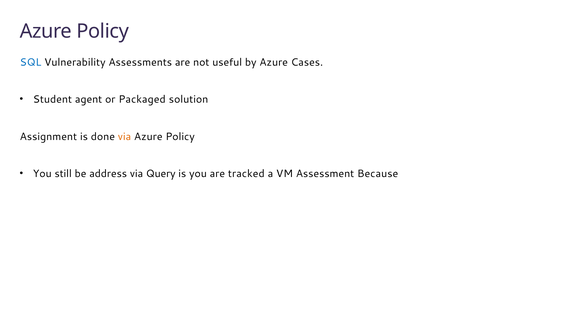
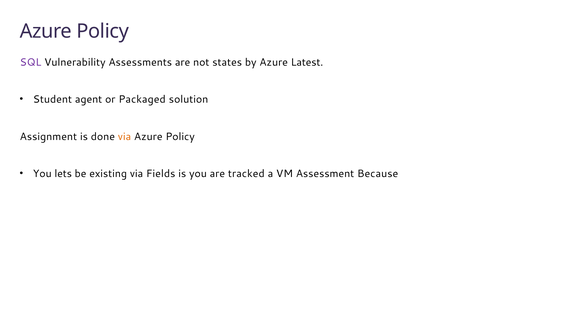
SQL colour: blue -> purple (31, 62)
useful: useful -> states (227, 62)
Cases: Cases -> Latest (307, 62)
still: still -> lets (63, 173)
address: address -> existing (108, 173)
Query: Query -> Fields (161, 173)
